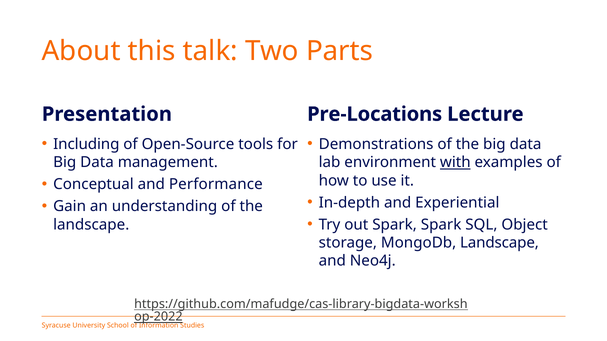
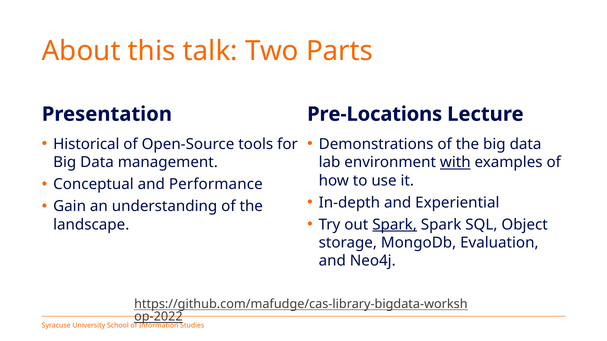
Including: Including -> Historical (86, 144)
Spark underline: none -> present (395, 225)
MongoDb Landscape: Landscape -> Evaluation (499, 243)
